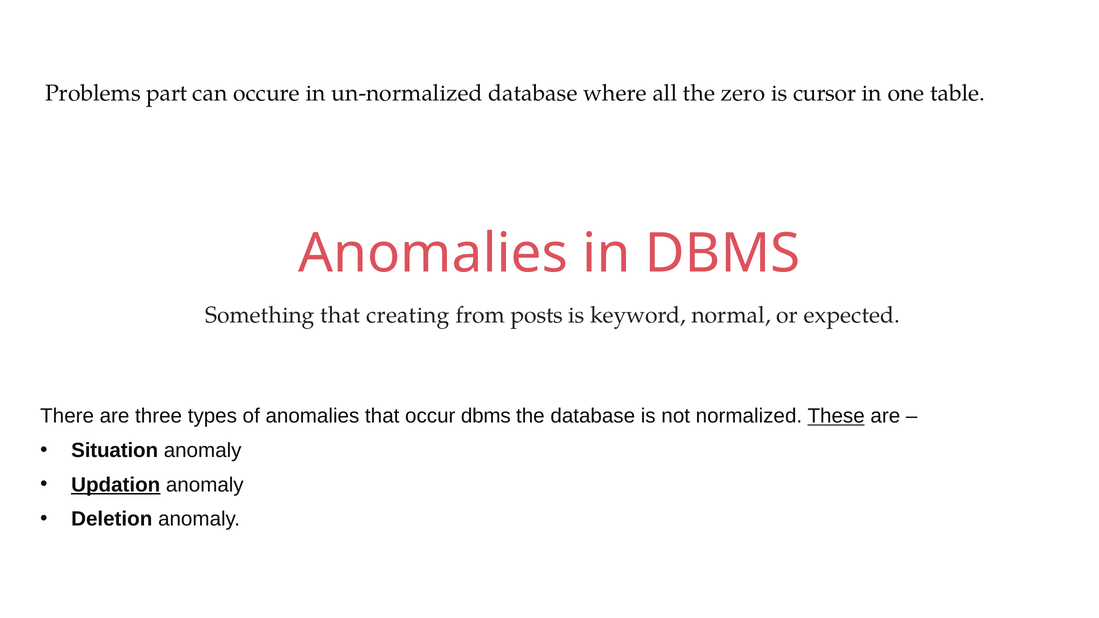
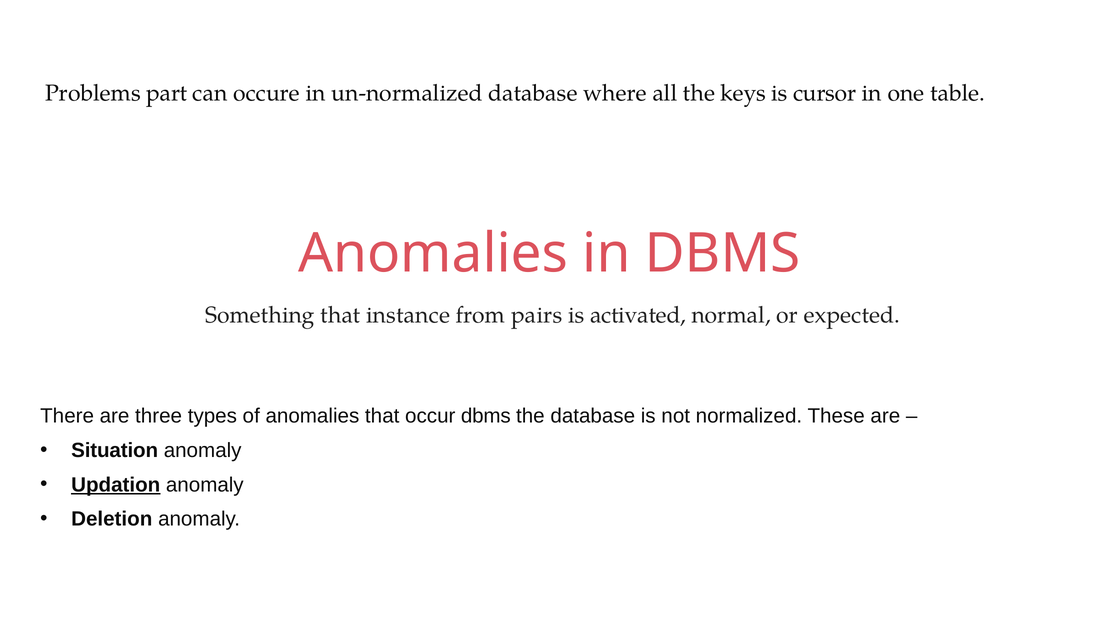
zero: zero -> keys (743, 93)
creating: creating -> instance (408, 316)
posts: posts -> pairs (537, 316)
keyword: keyword -> activated (638, 316)
These underline: present -> none (836, 416)
